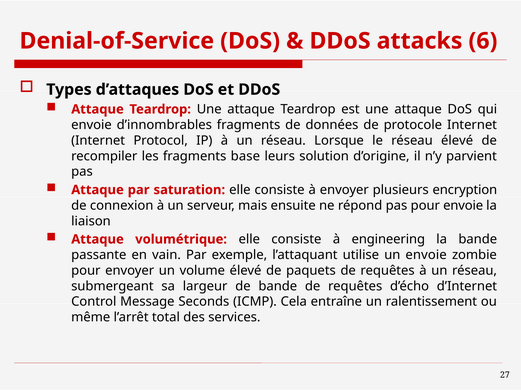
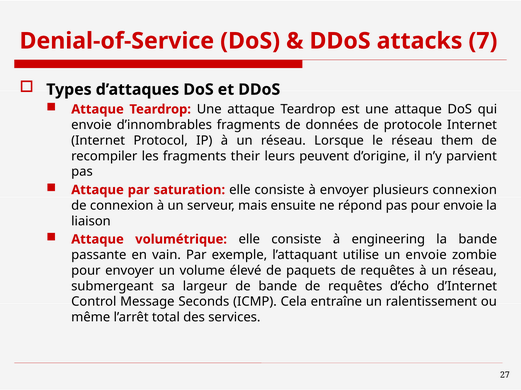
6: 6 -> 7 (483, 41)
réseau élevé: élevé -> them (457, 141)
base: base -> their (245, 156)
solution: solution -> peuvent (324, 156)
plusieurs encryption: encryption -> connexion (465, 190)
